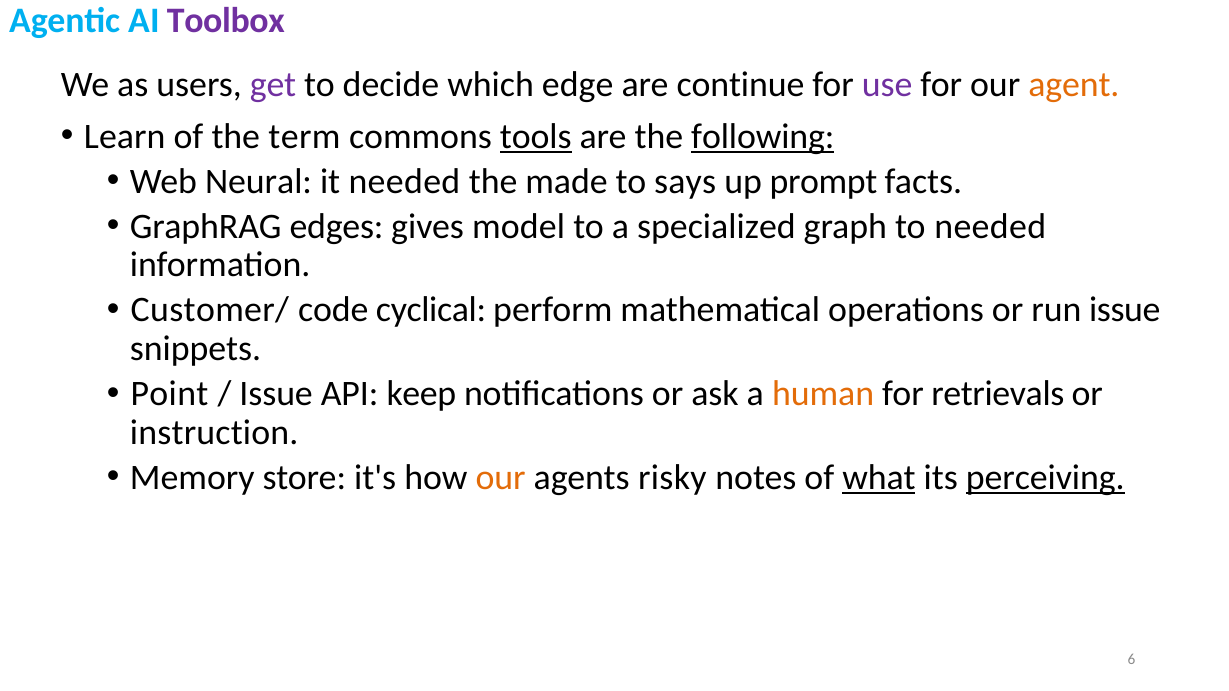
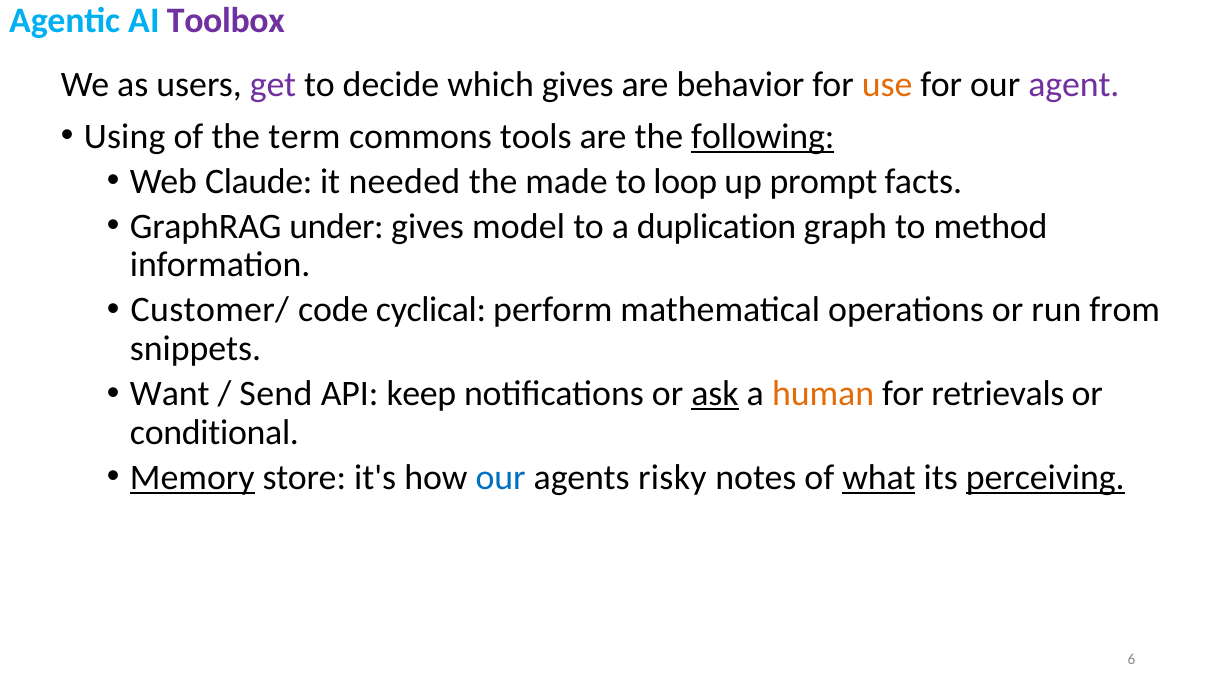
which edge: edge -> gives (578, 85)
continue: continue -> behavior (740, 85)
use colour: purple -> orange (887, 85)
agent colour: orange -> purple (1074, 85)
Learn: Learn -> Using (125, 136)
tools underline: present -> none (536, 136)
Neural: Neural -> Claude (259, 181)
says: says -> loop (685, 181)
edges: edges -> under (337, 226)
specialized: specialized -> duplication (717, 226)
to needed: needed -> method (991, 226)
run issue: issue -> from (1125, 310)
Point: Point -> Want (170, 394)
Issue: Issue -> Send (276, 394)
ask underline: none -> present (715, 394)
instruction: instruction -> conditional (214, 432)
Memory underline: none -> present (192, 477)
our colour: orange -> blue (501, 477)
